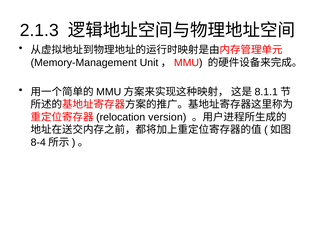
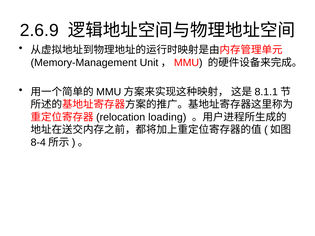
2.1.3: 2.1.3 -> 2.6.9 (39, 30)
version: version -> loading (167, 117)
